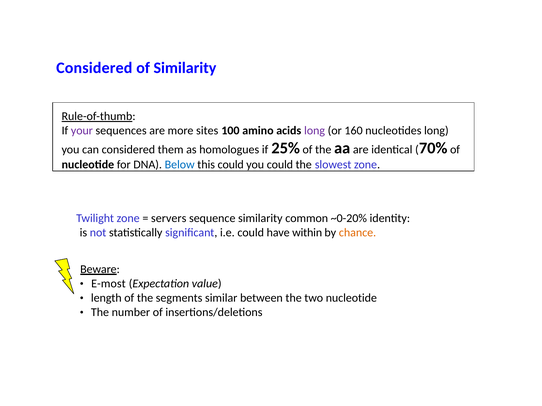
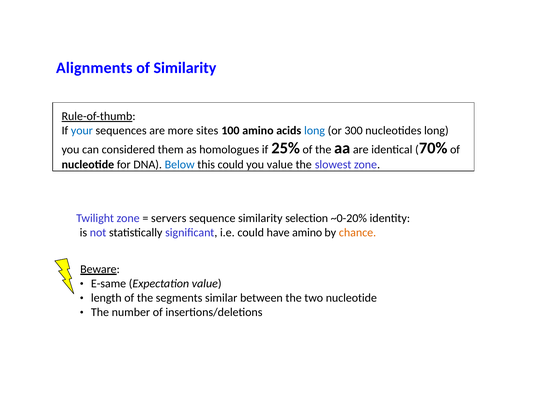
Considered: Considered -> Alignments (94, 68)
your colour: purple -> blue (82, 131)
long colour: purple -> blue (315, 131)
160: 160 -> 300 (354, 131)
you could: could -> value (280, 165)
common: common -> selection (307, 218)
have within: within -> amino (307, 233)
E-most: E-most -> E-same (109, 284)
